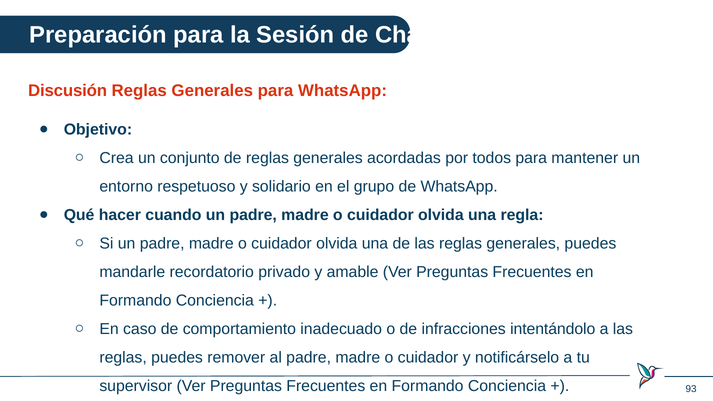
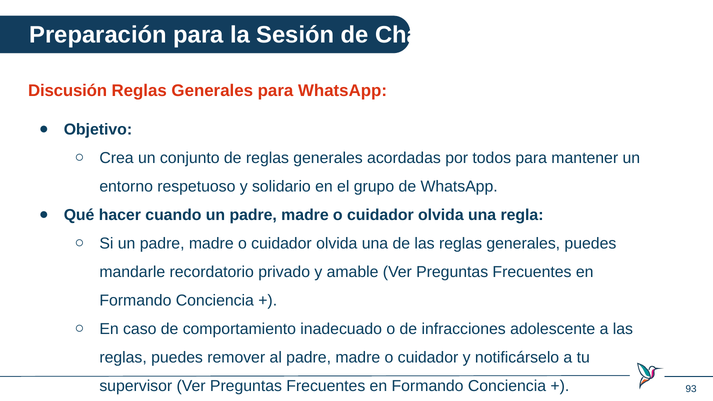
intentándolo: intentándolo -> adolescente (553, 329)
